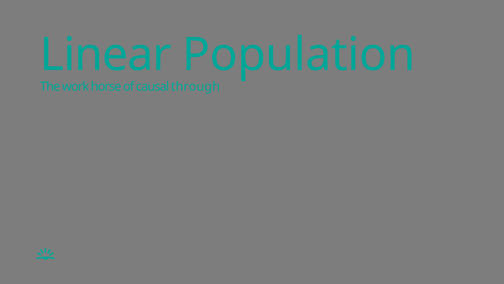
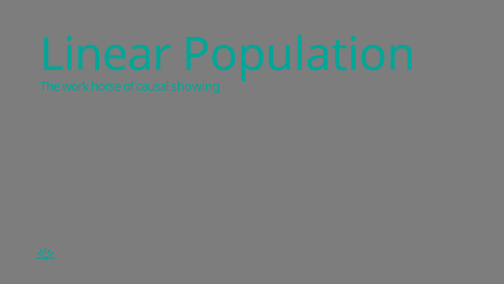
through: through -> showing (196, 87)
